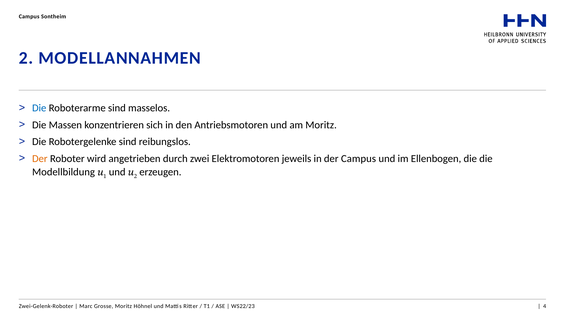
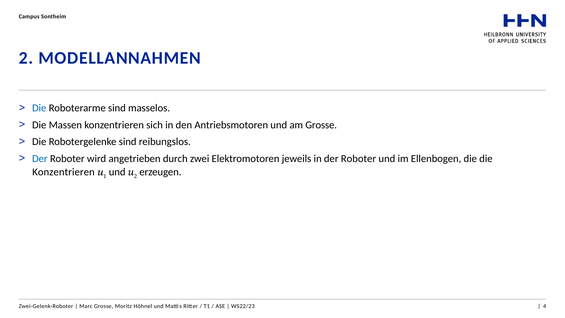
am Moritz: Moritz -> Grosse (321, 125)
Der colour: orange -> blue (40, 159)
in der Campus: Campus -> Roboter (359, 159)
Modellbildung: Modellbildung -> Konzentrieren (64, 172)
